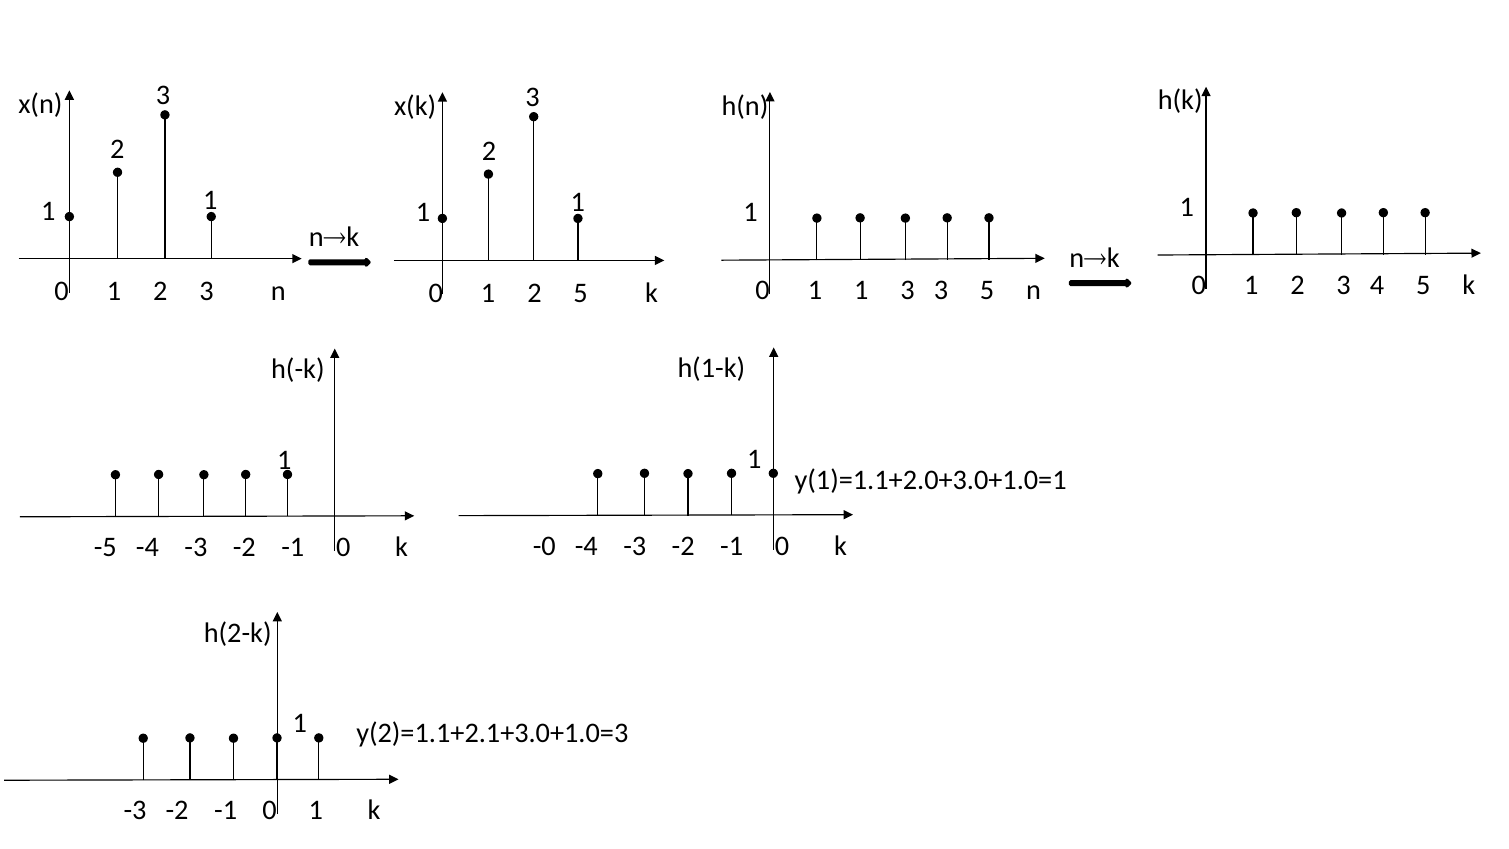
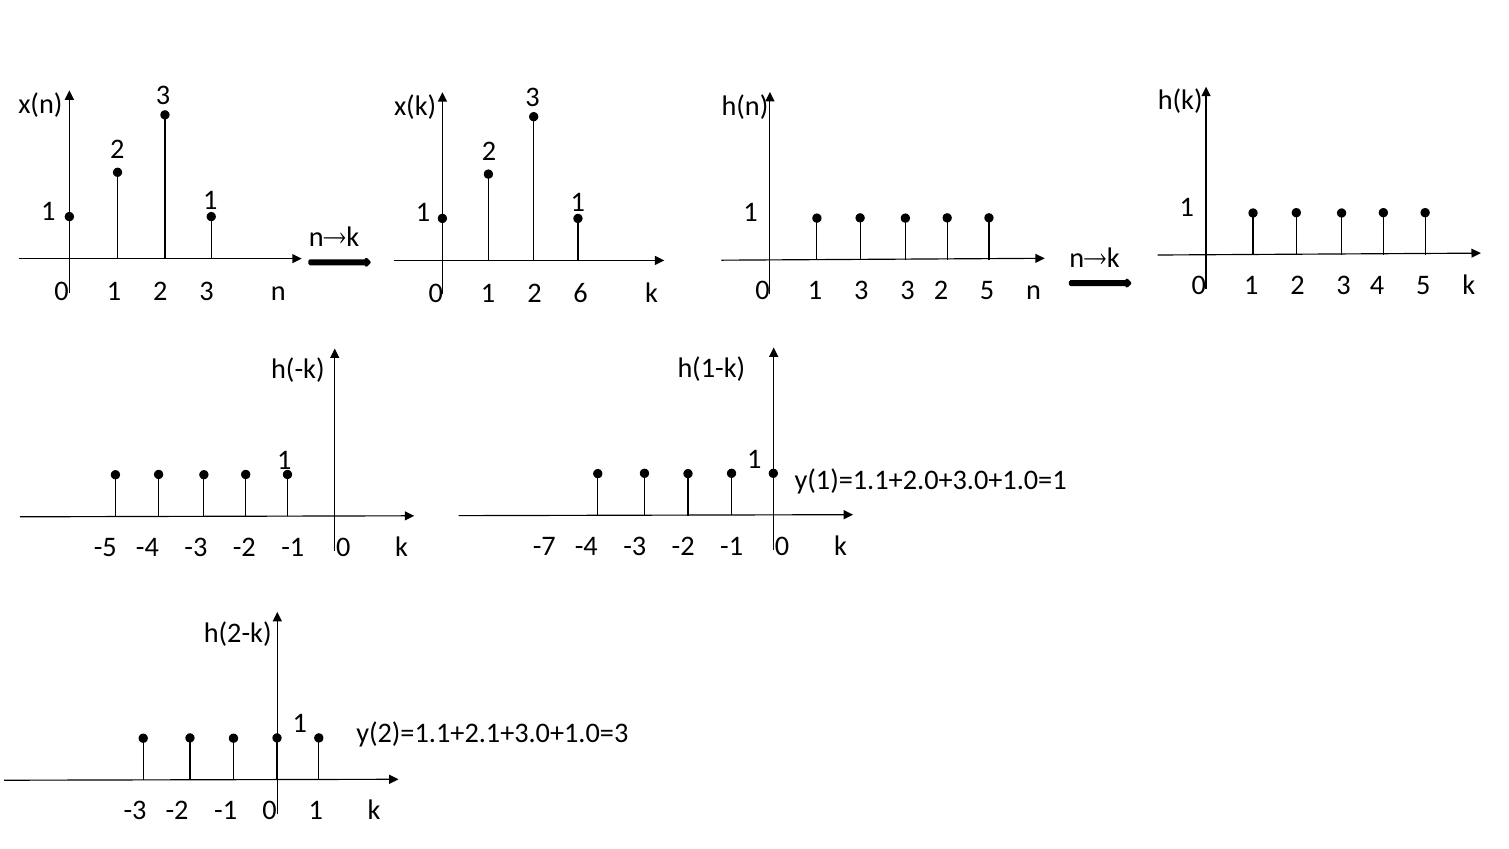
1 1: 1 -> 3 (861, 290)
3 3: 3 -> 2 (941, 290)
2 5: 5 -> 6 (581, 293)
-0: -0 -> -7 (544, 546)
